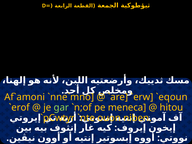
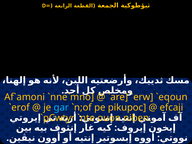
gar colour: light green -> light blue (61, 107)
meneca: meneca -> pikupoc (127, 107)
hitou: hitou -> efcaji (171, 107)
